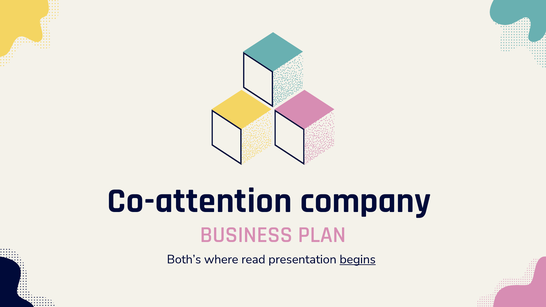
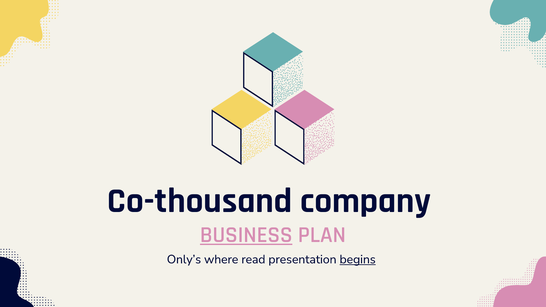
Co-attention: Co-attention -> Co-thousand (200, 201)
BUSINESS underline: none -> present (246, 235)
Both’s: Both’s -> Only’s (184, 259)
